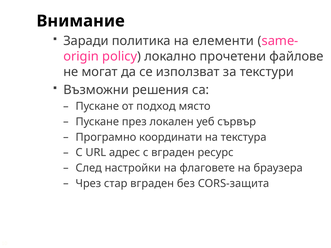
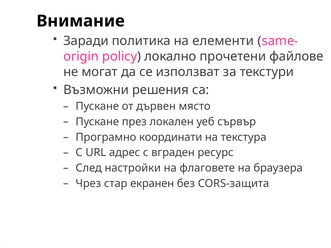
подход: подход -> дървен (156, 106)
стар вграден: вграден -> екранен (152, 184)
